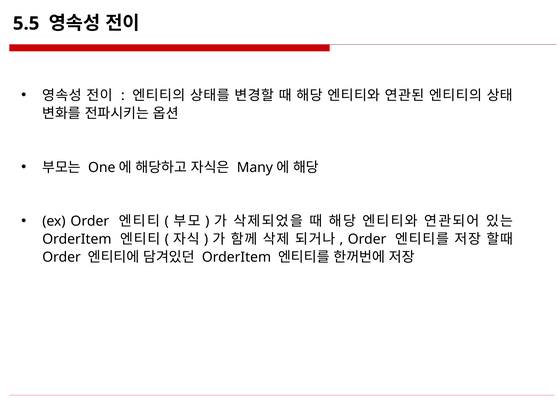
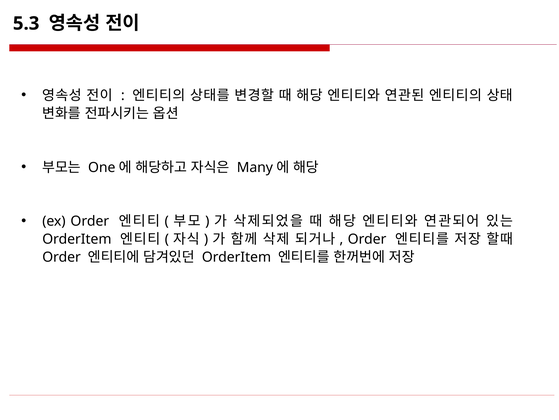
5.5: 5.5 -> 5.3 (26, 23)
